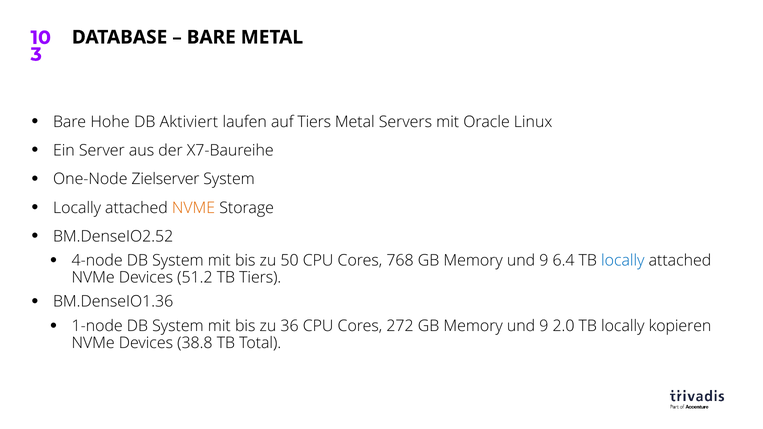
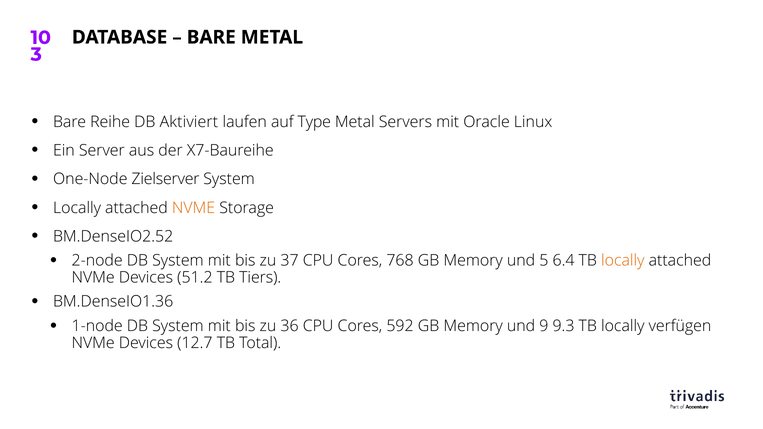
Hohe: Hohe -> Reihe (110, 122)
auf Tiers: Tiers -> Type (314, 122)
4-node: 4-node -> 2-node (97, 261)
50: 50 -> 37 (290, 261)
9: 9 -> 5 (544, 261)
locally colour: blue -> orange (623, 261)
272: 272 -> 592 (400, 326)
2.0: 2.0 -> 9.3 (563, 326)
kopieren: kopieren -> verfügen (680, 326)
38.8: 38.8 -> 12.7 (195, 343)
